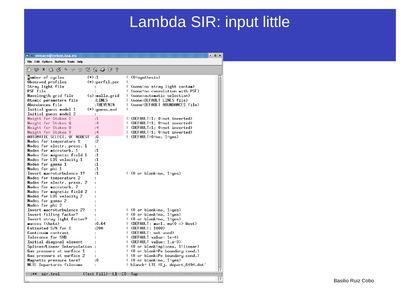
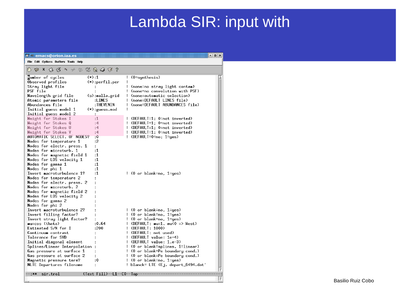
little: little -> with (276, 22)
